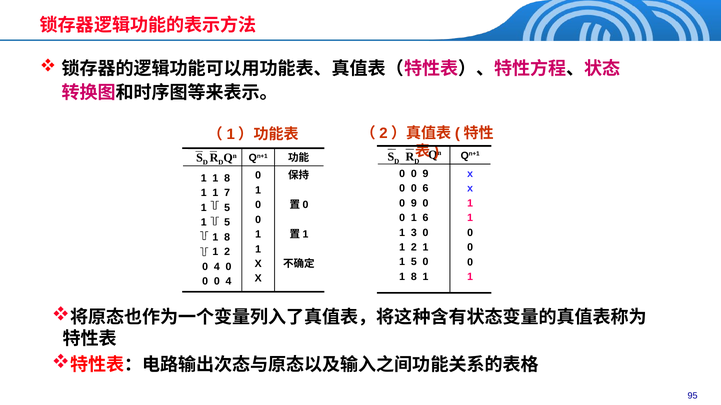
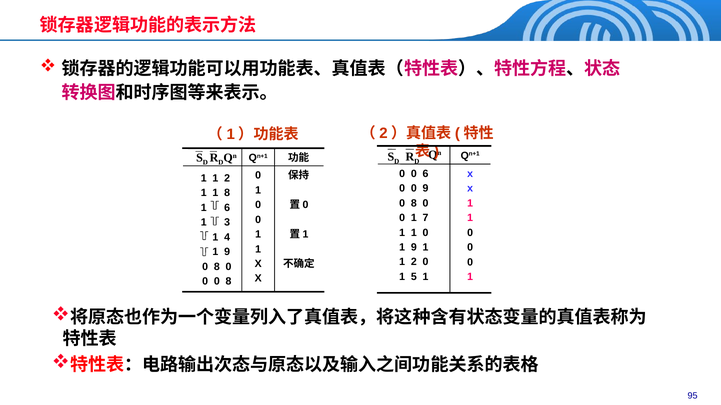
0 0 9: 9 -> 6 (426, 174)
8: 8 -> 2 (227, 179)
0 6: 6 -> 9 (426, 189)
1 7: 7 -> 8 (227, 193)
9: 9 -> 8 (414, 203)
5: 5 -> 6 (227, 208)
1 6: 6 -> 7 (426, 218)
5: 5 -> 3 (227, 223)
3: 3 -> 1 (414, 233)
8: 8 -> 4 (227, 237)
2: 2 -> 9 (414, 248)
2: 2 -> 9 (227, 252)
5: 5 -> 2 (414, 262)
4: 4 -> 8 (217, 267)
8: 8 -> 5 (414, 277)
0 0 4: 4 -> 8 (229, 282)
